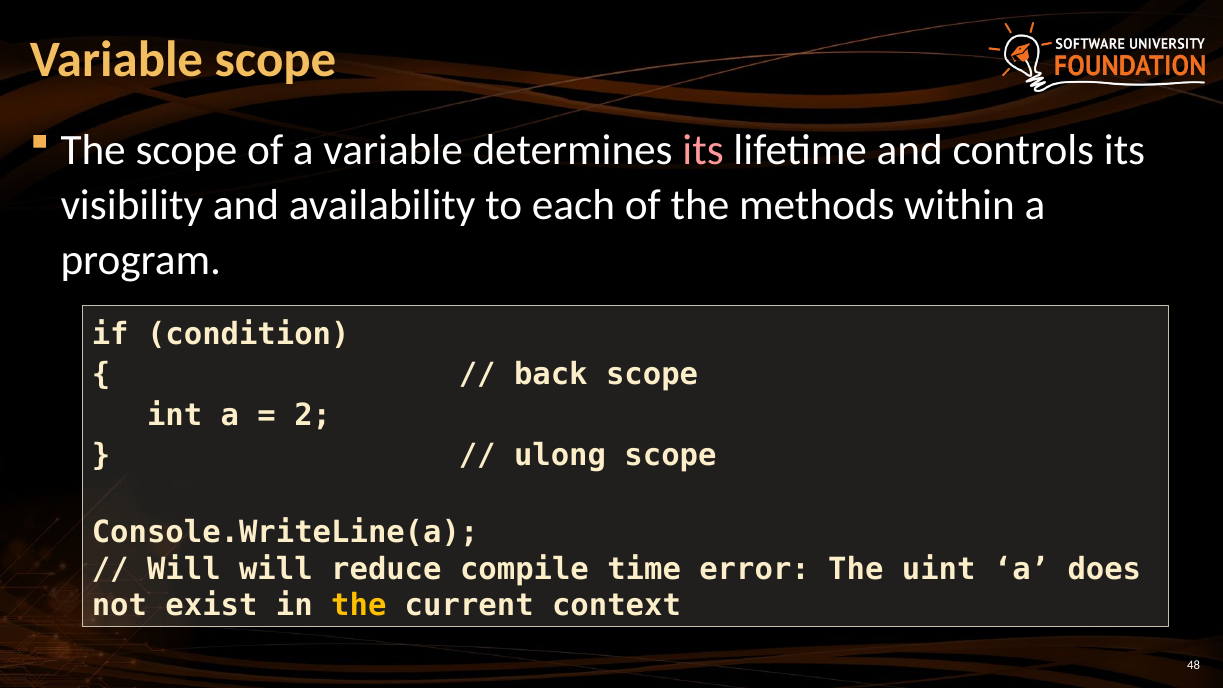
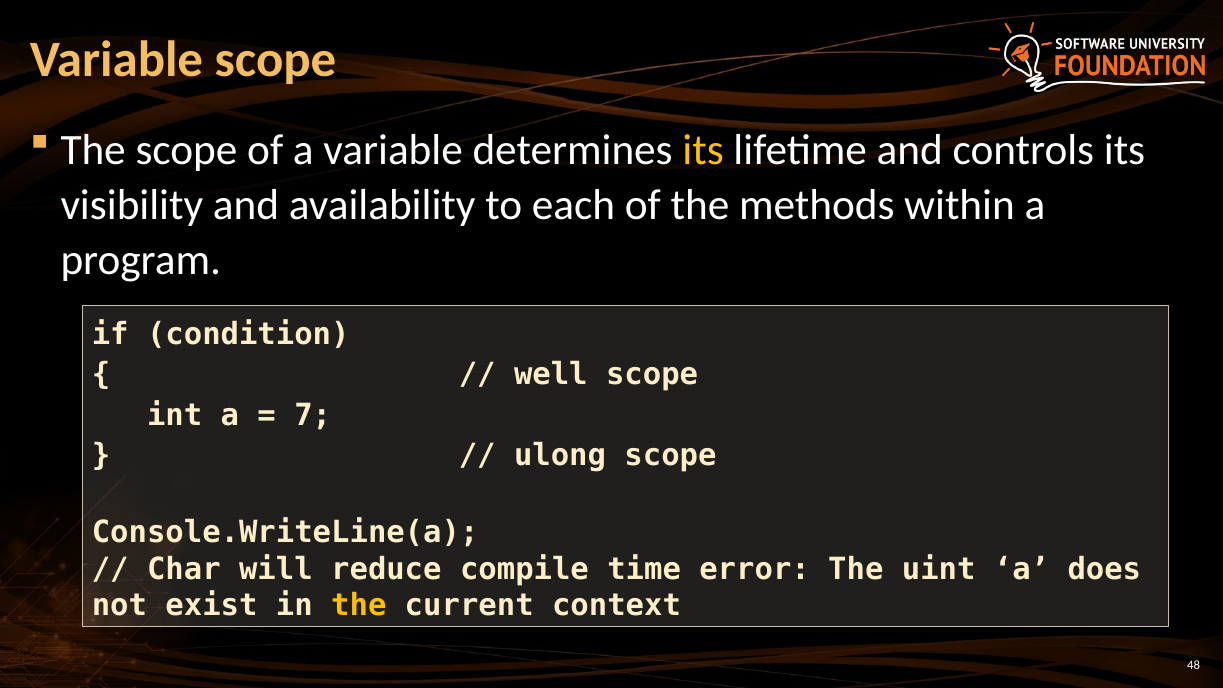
its colour: pink -> yellow (703, 151)
back: back -> well (551, 375)
2: 2 -> 7 (313, 415)
Will: Will -> Char (184, 569)
